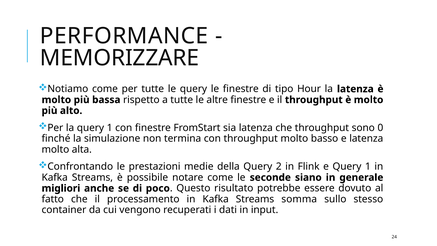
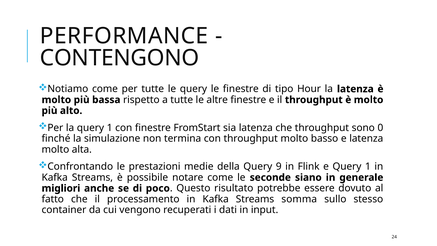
MEMORIZZARE: MEMORIZZARE -> CONTENGONO (120, 58)
2: 2 -> 9 (279, 167)
